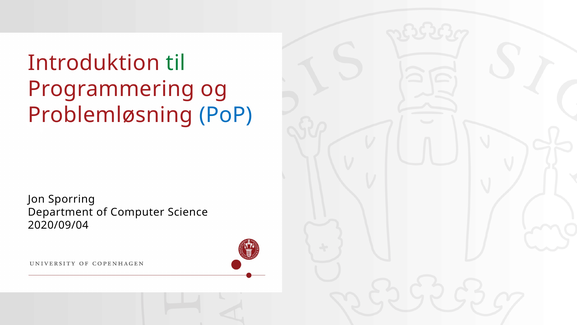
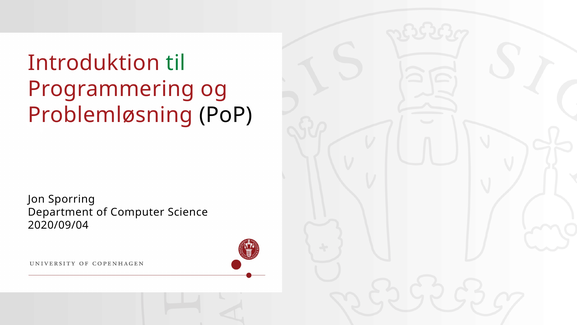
PoP colour: blue -> black (226, 115)
